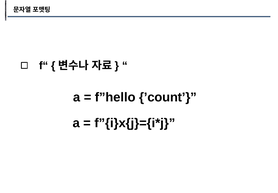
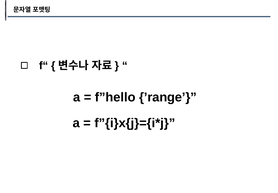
’count: ’count -> ’range (168, 97)
